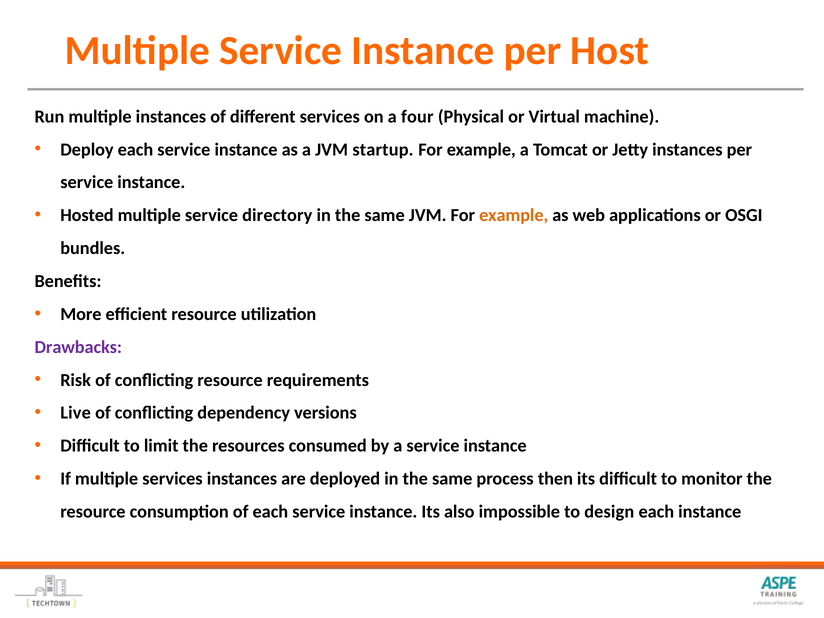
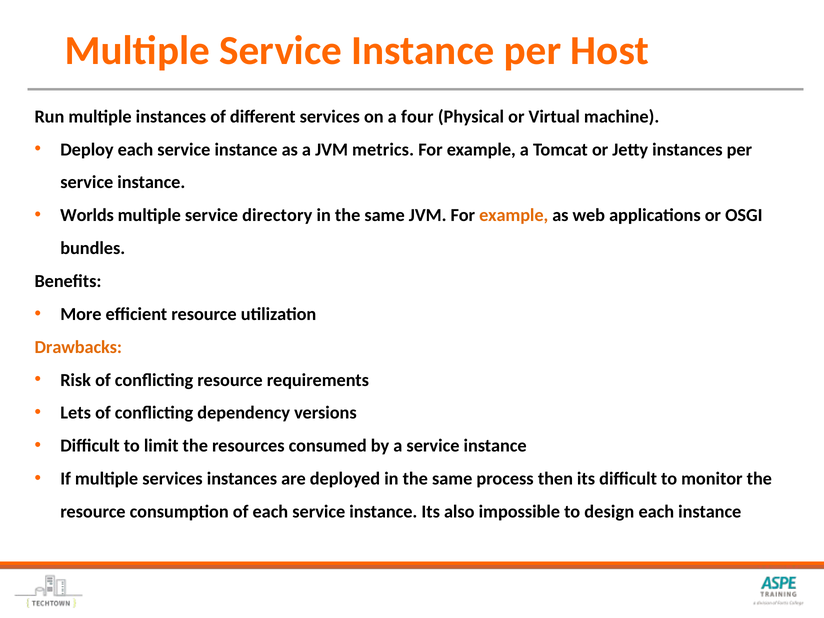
startup: startup -> metrics (383, 149)
Hosted: Hosted -> Worlds (87, 215)
Drawbacks colour: purple -> orange (78, 347)
Live: Live -> Lets (76, 413)
